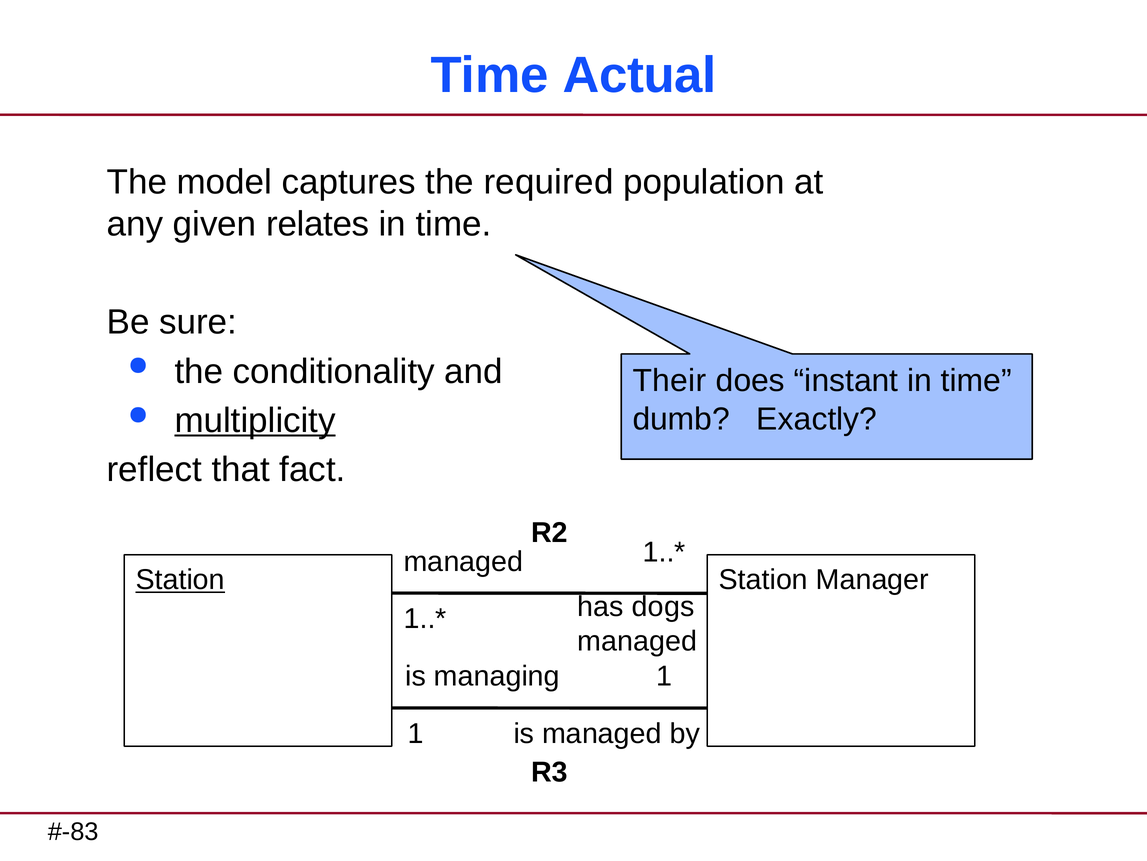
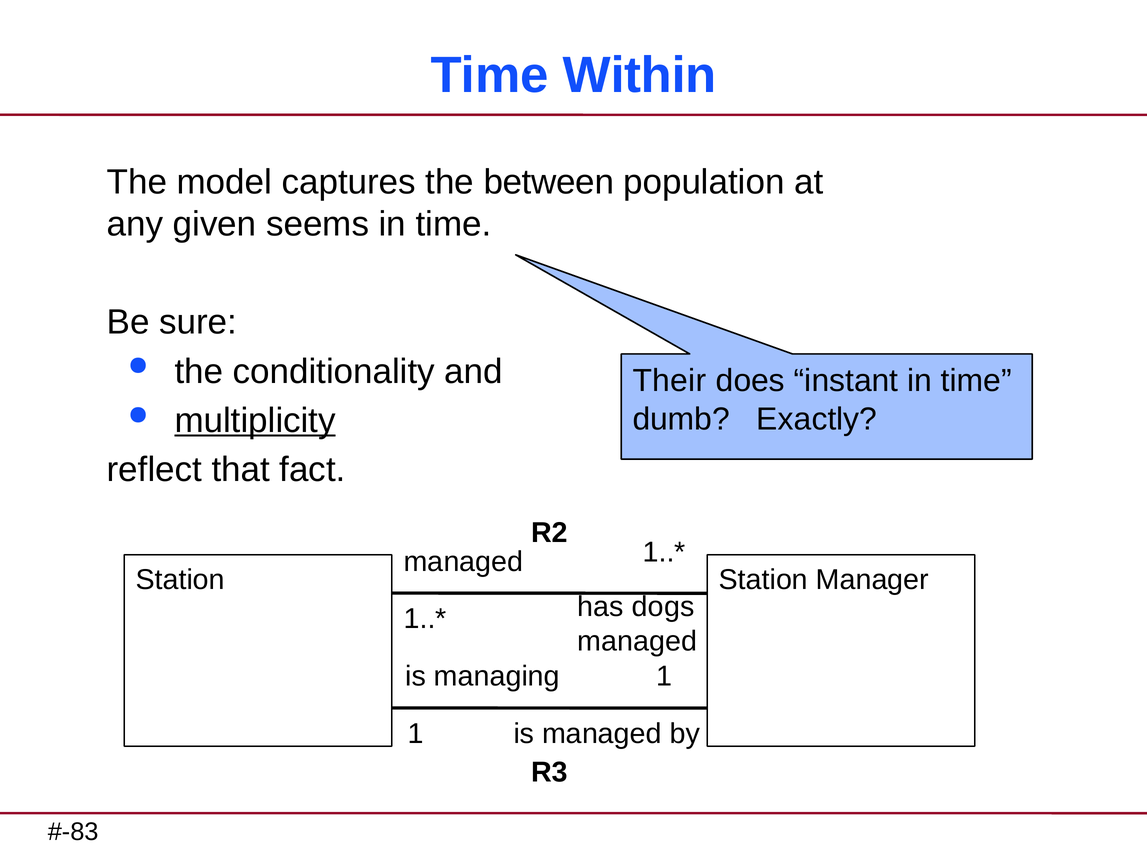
Actual: Actual -> Within (640, 75)
required: required -> between (549, 182)
relates: relates -> seems (318, 224)
Station underline: present -> none (180, 579)
